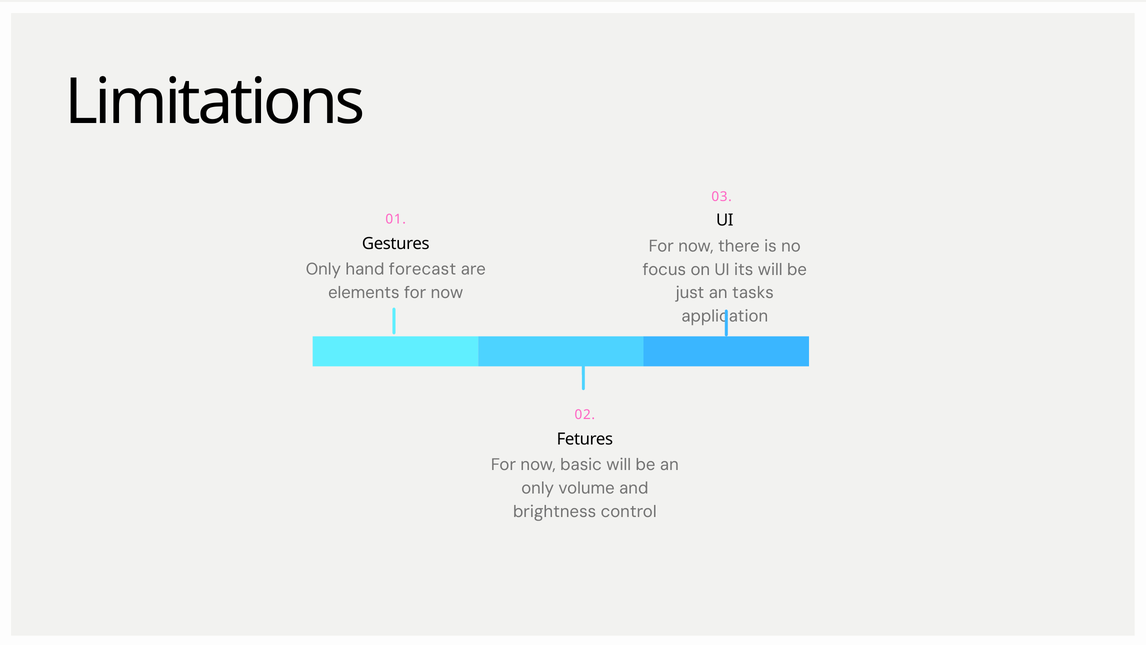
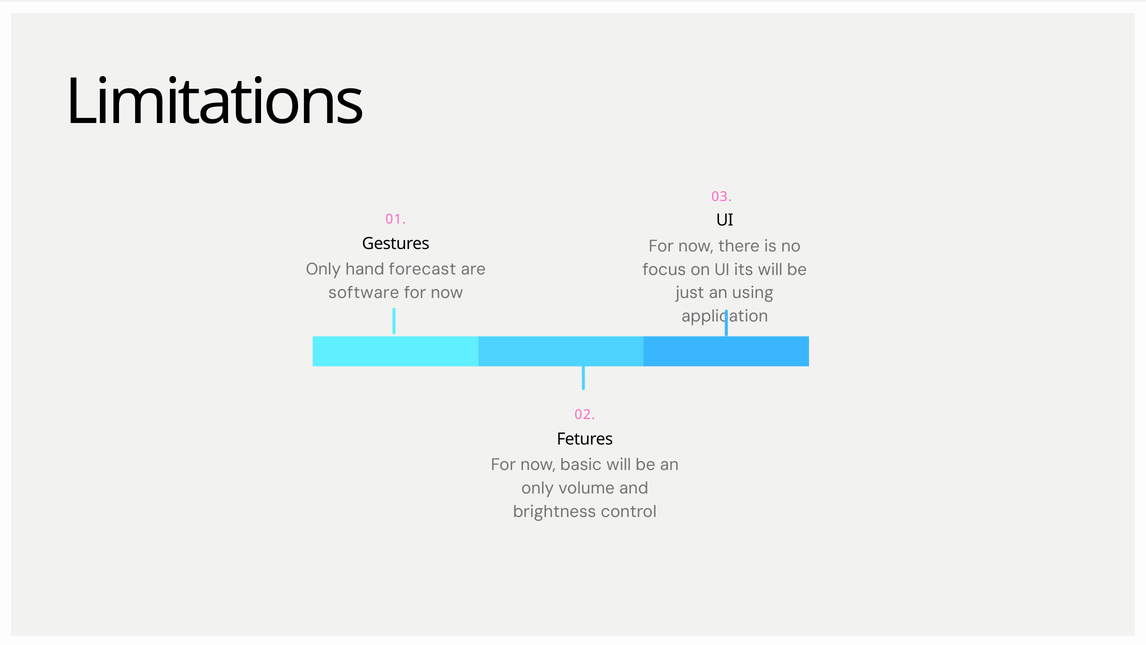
elements: elements -> software (364, 293)
tasks: tasks -> using (753, 293)
